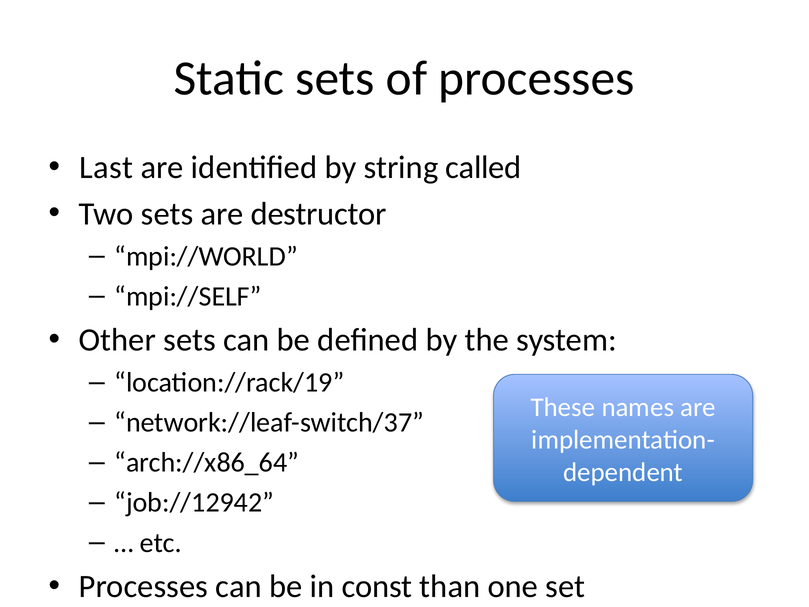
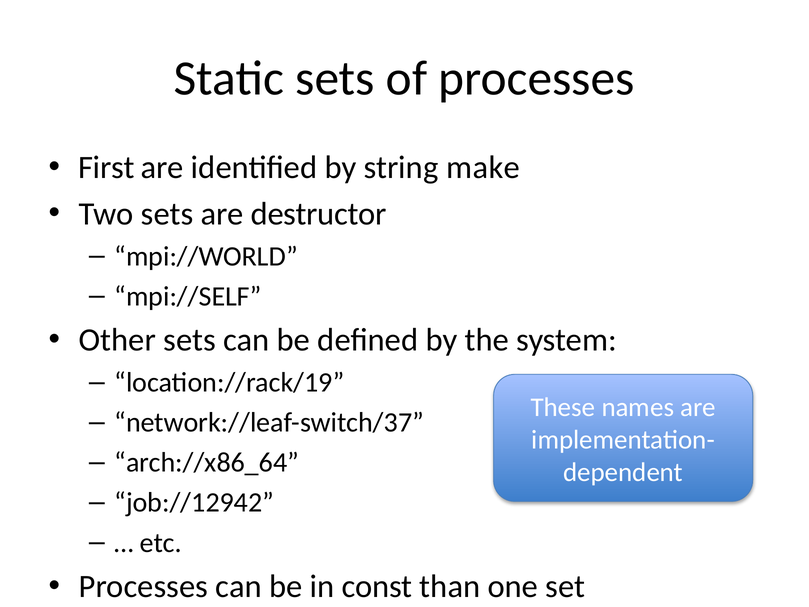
Last: Last -> First (106, 167)
called: called -> make (483, 167)
